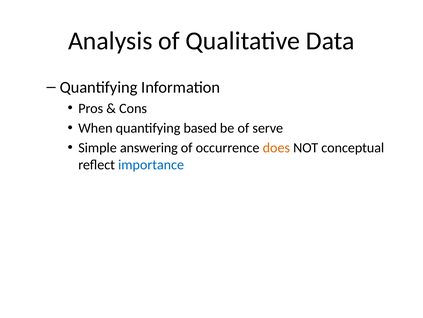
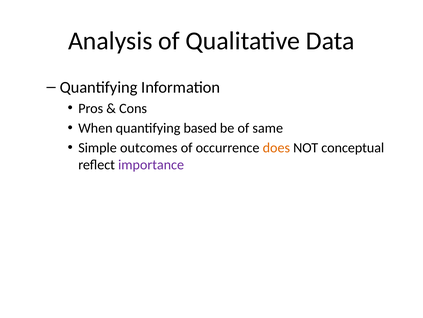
serve: serve -> same (268, 128)
answering: answering -> outcomes (149, 148)
importance colour: blue -> purple (151, 165)
